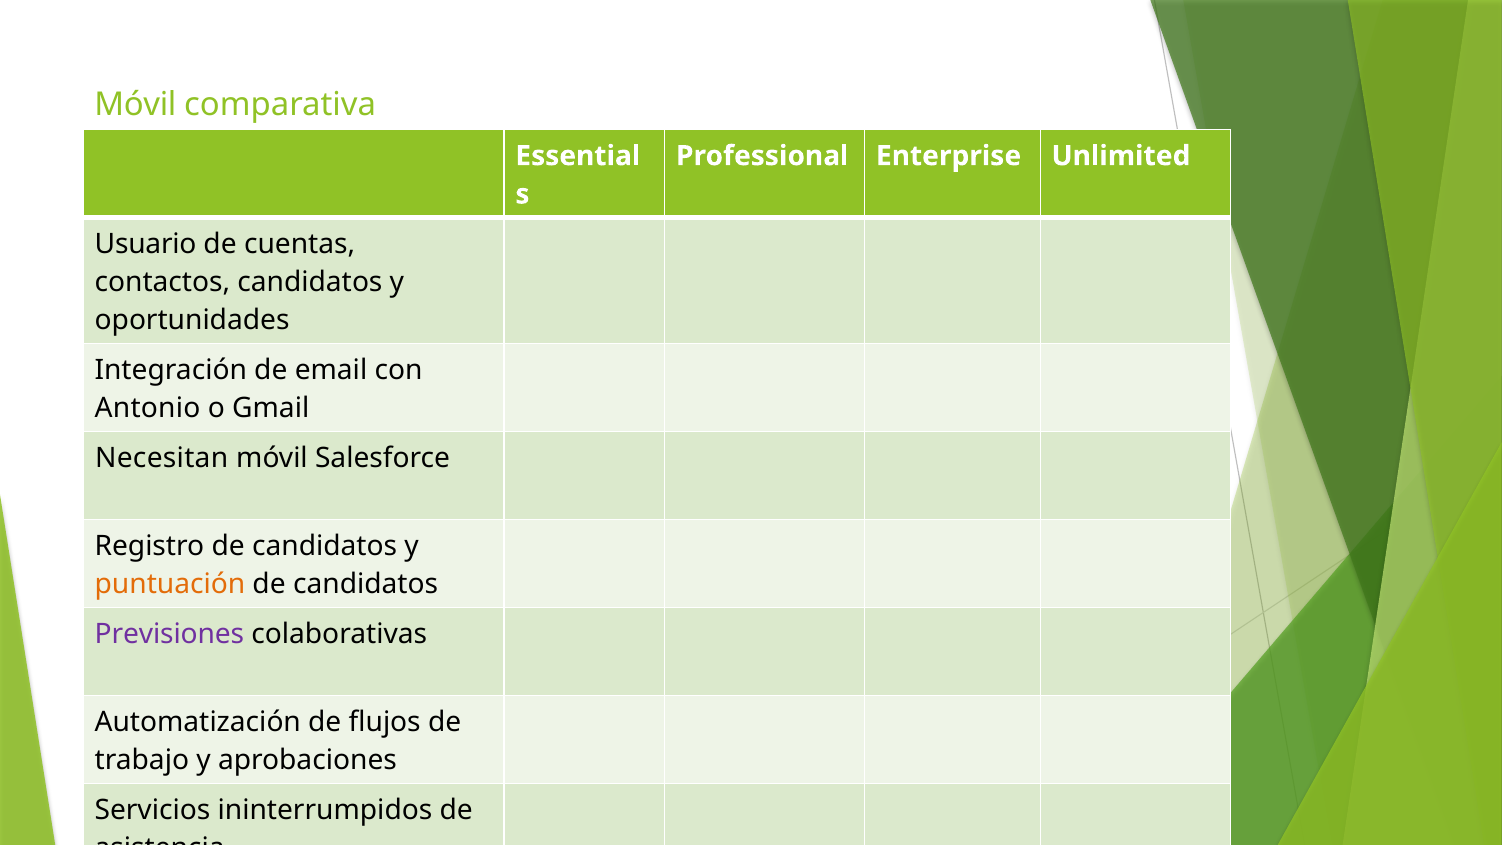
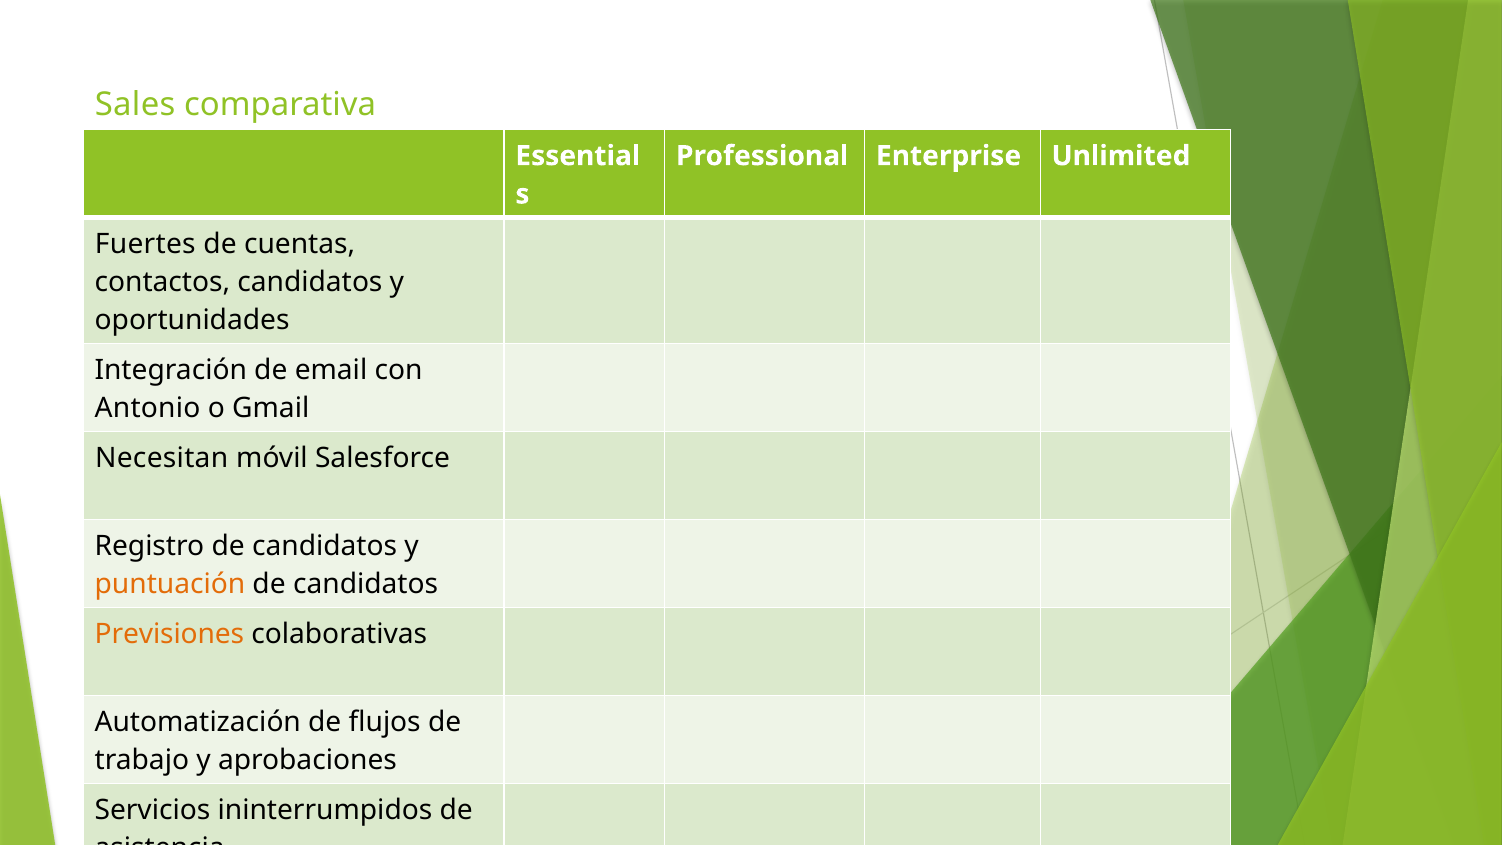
Móvil: Móvil -> Sales (135, 105)
Usuario: Usuario -> Fuertes (145, 244)
Previsiones colour: purple -> orange (169, 634)
